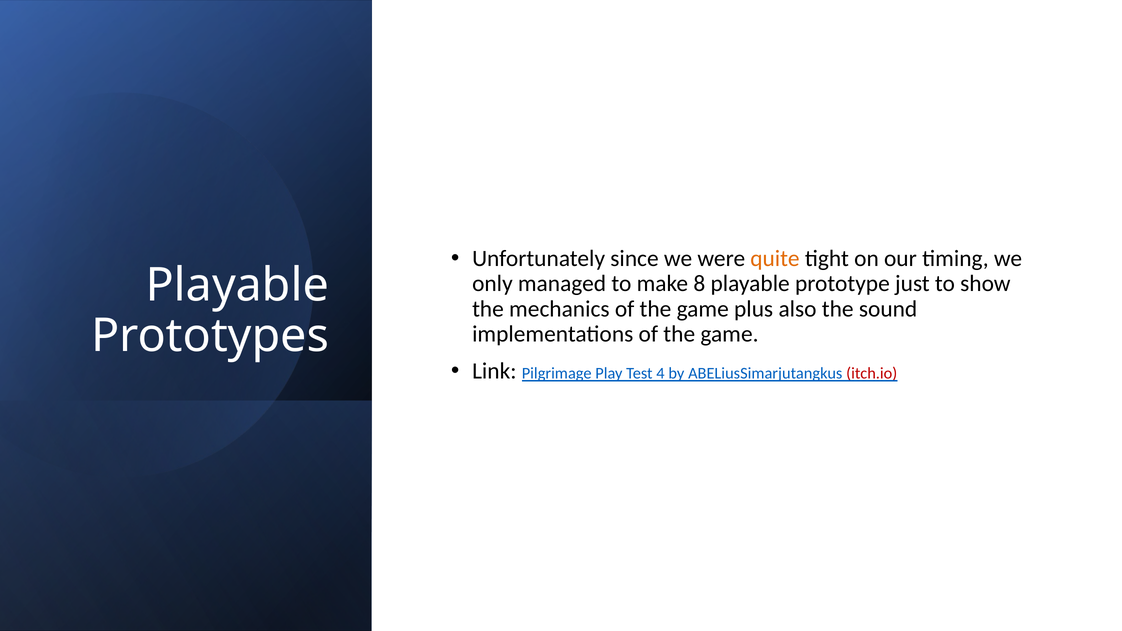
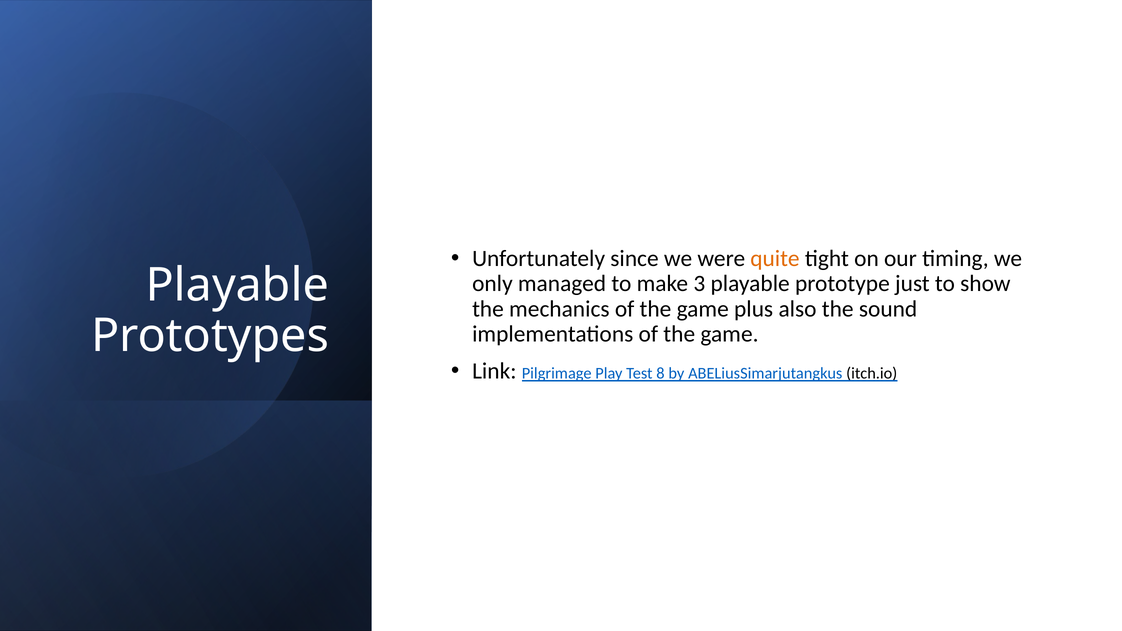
8: 8 -> 3 (699, 284)
4: 4 -> 8 (660, 374)
itch.io colour: red -> black (872, 374)
